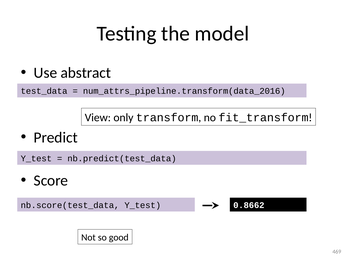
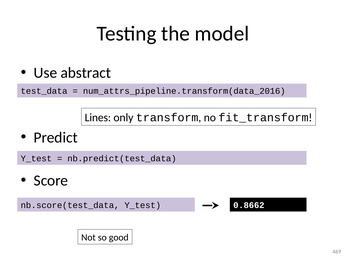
View: View -> Lines (98, 117)
